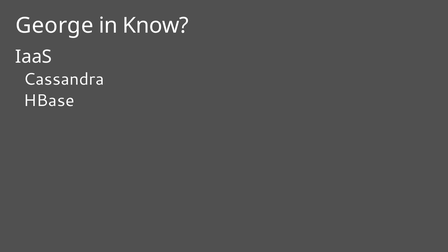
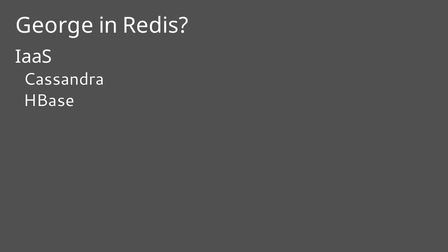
Know: Know -> Redis (155, 26)
